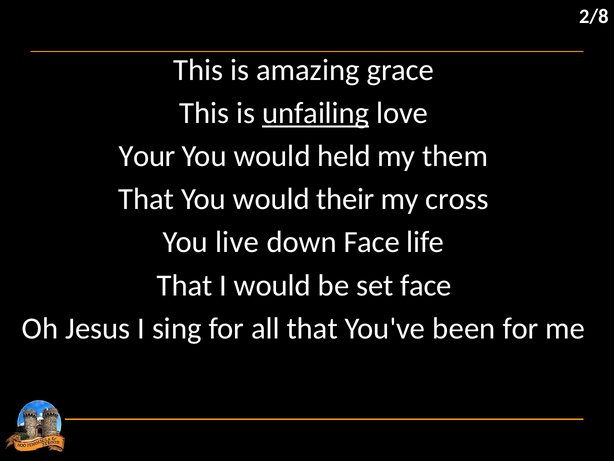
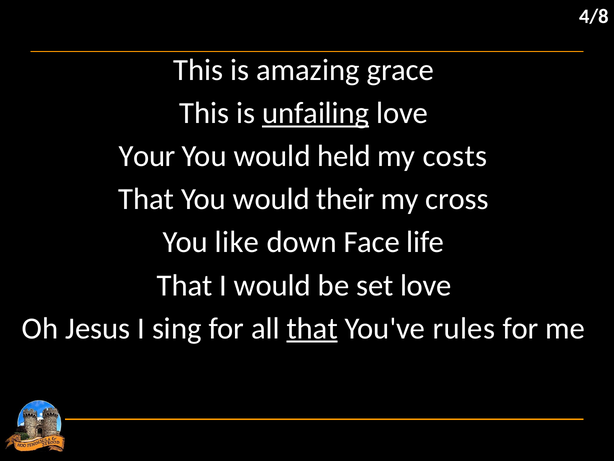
2/8: 2/8 -> 4/8 (594, 17)
them: them -> costs (455, 156)
live: live -> like (237, 242)
set face: face -> love (426, 285)
that underline: none -> present (312, 328)
been: been -> rules (464, 328)
